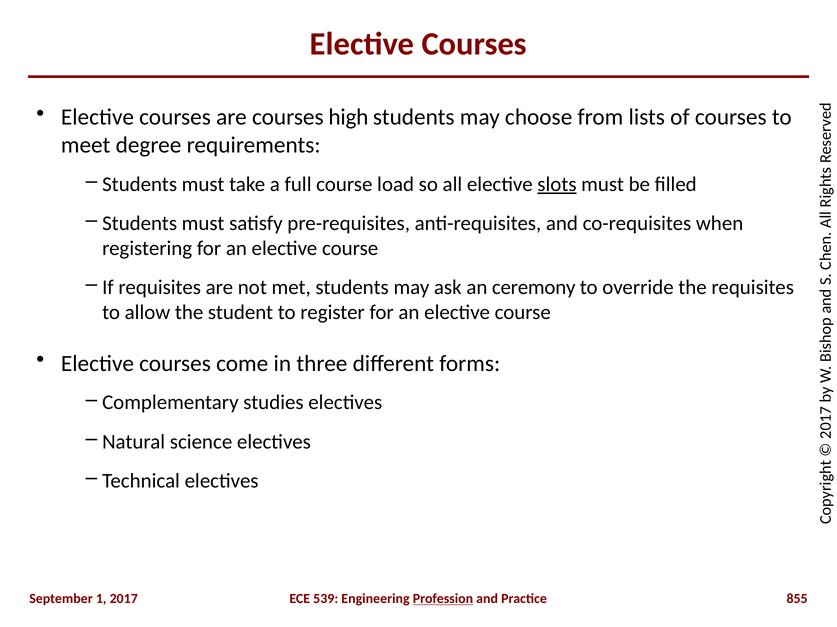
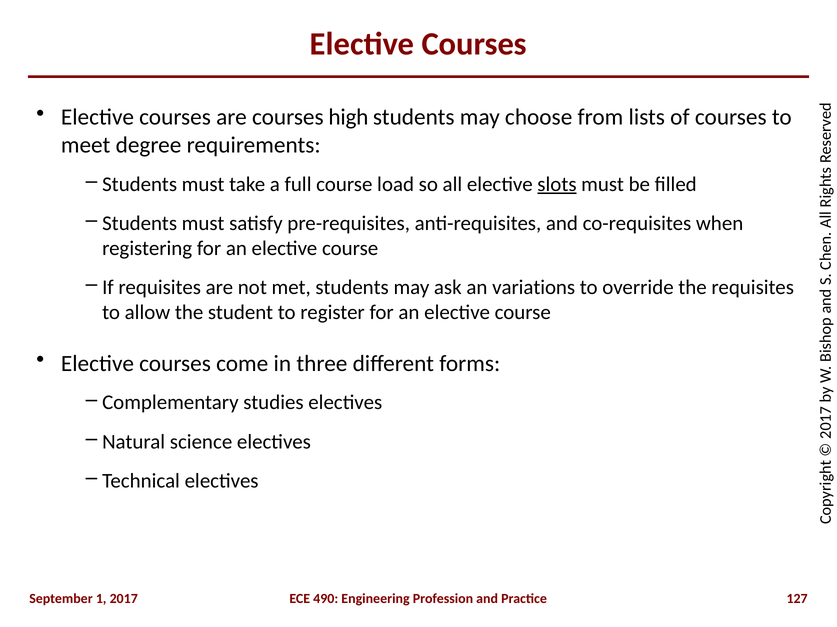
ceremony: ceremony -> variations (534, 288)
539: 539 -> 490 (326, 599)
Profession underline: present -> none (443, 599)
855: 855 -> 127 (797, 599)
